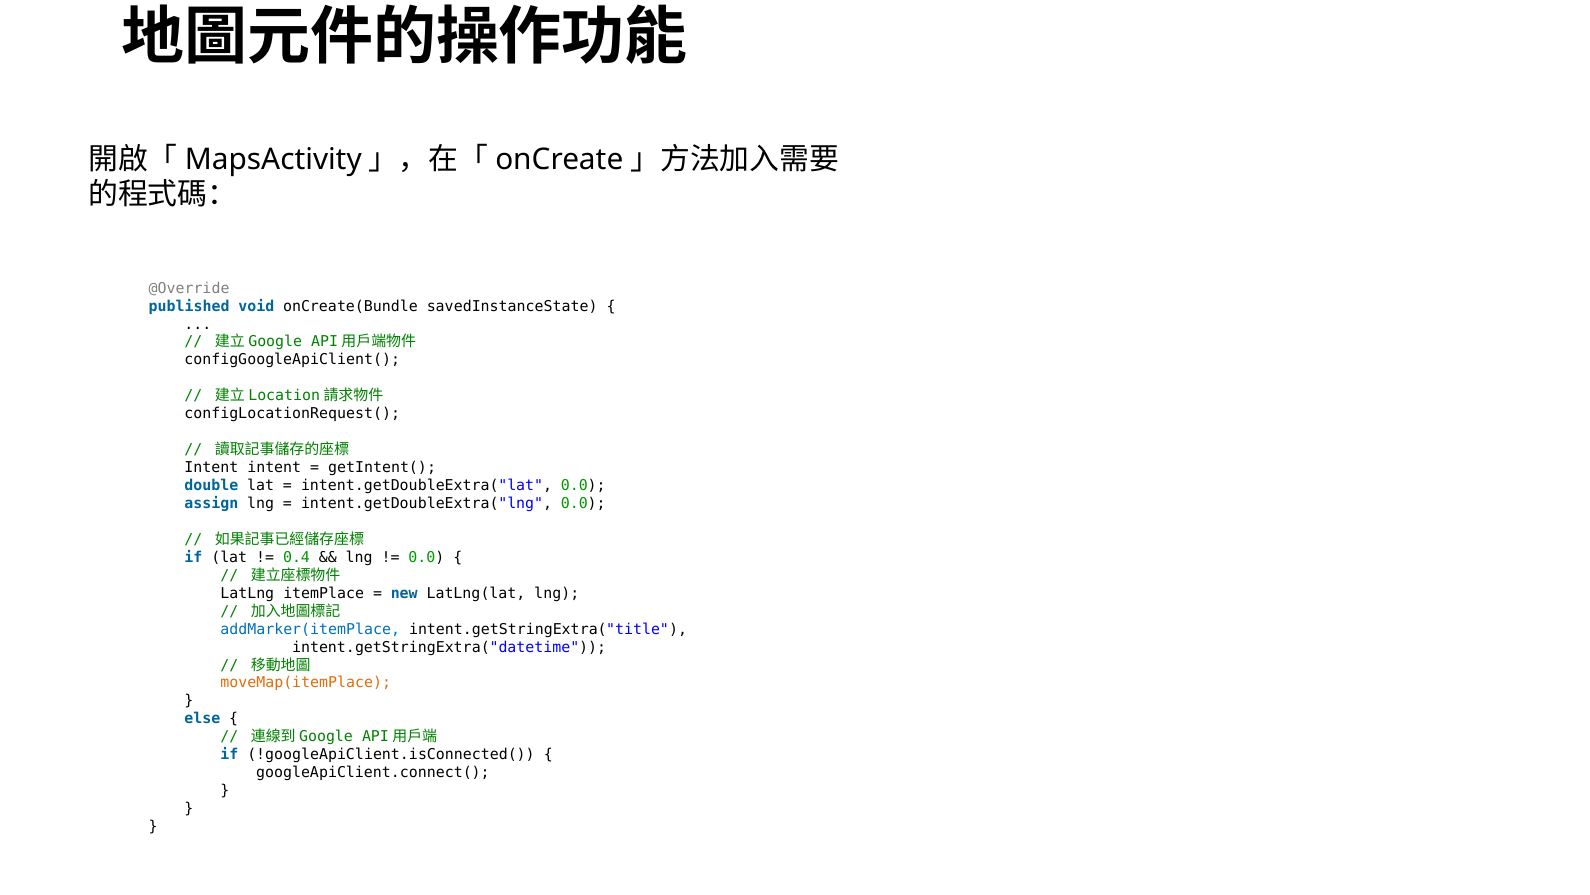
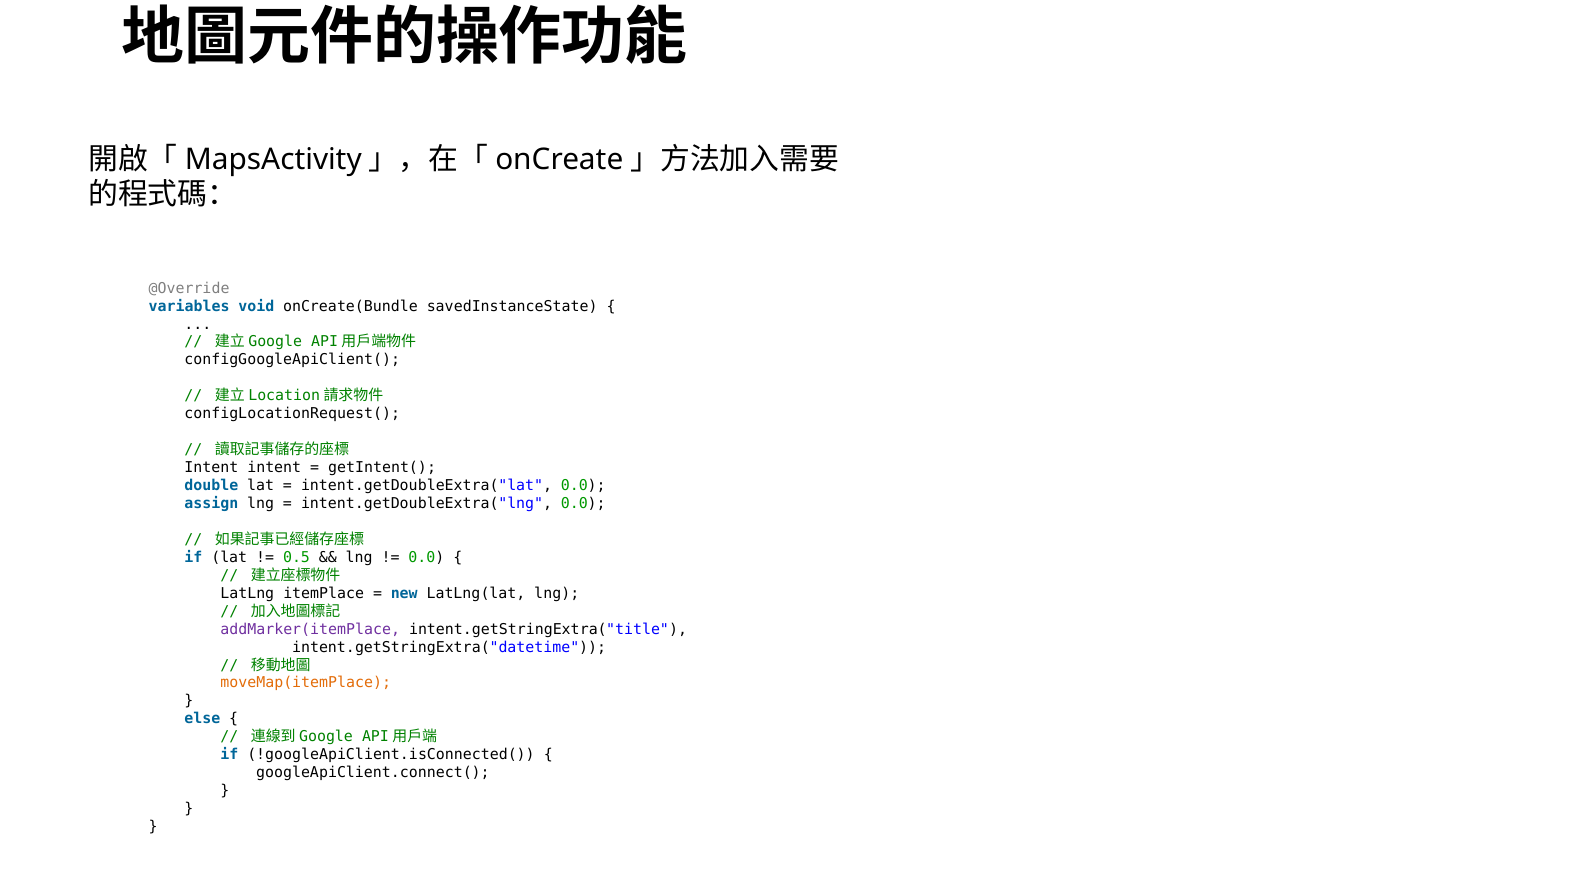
published: published -> variables (189, 306)
0.4: 0.4 -> 0.5 (297, 557)
addMarker(itemPlace colour: blue -> purple (310, 629)
